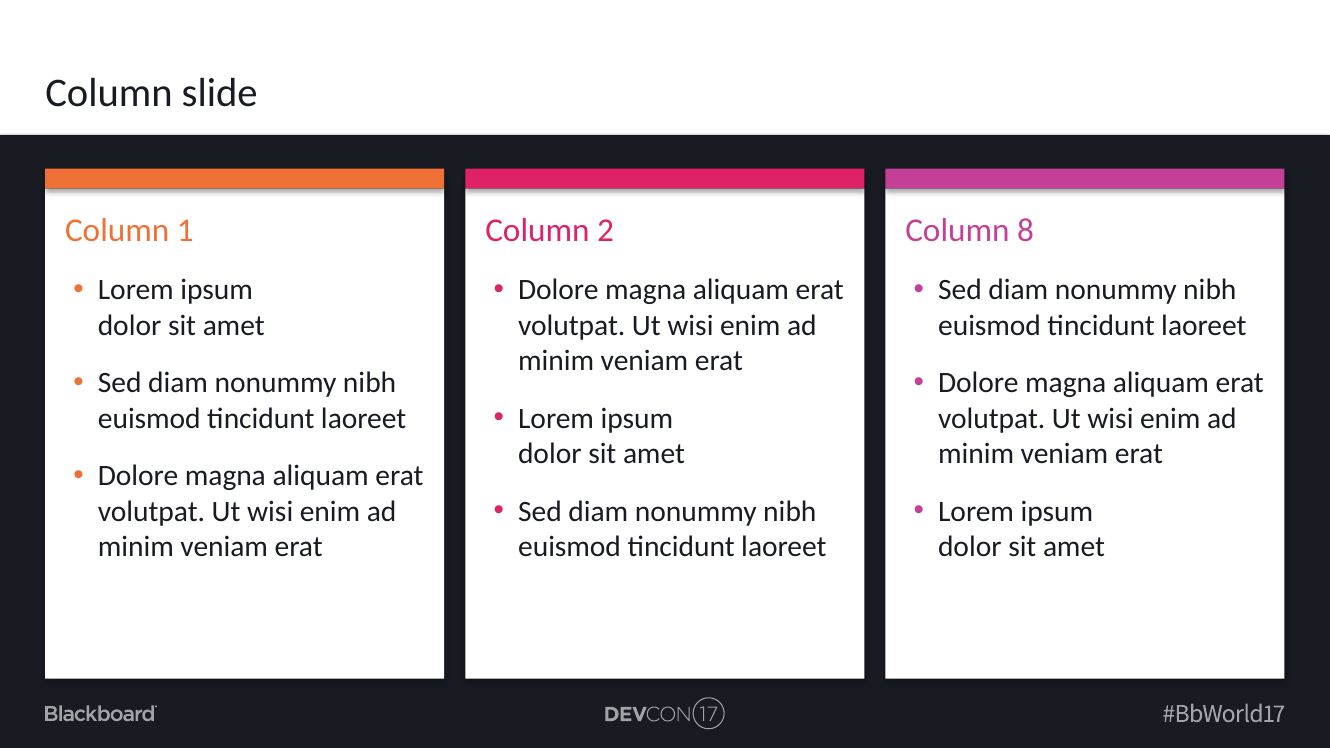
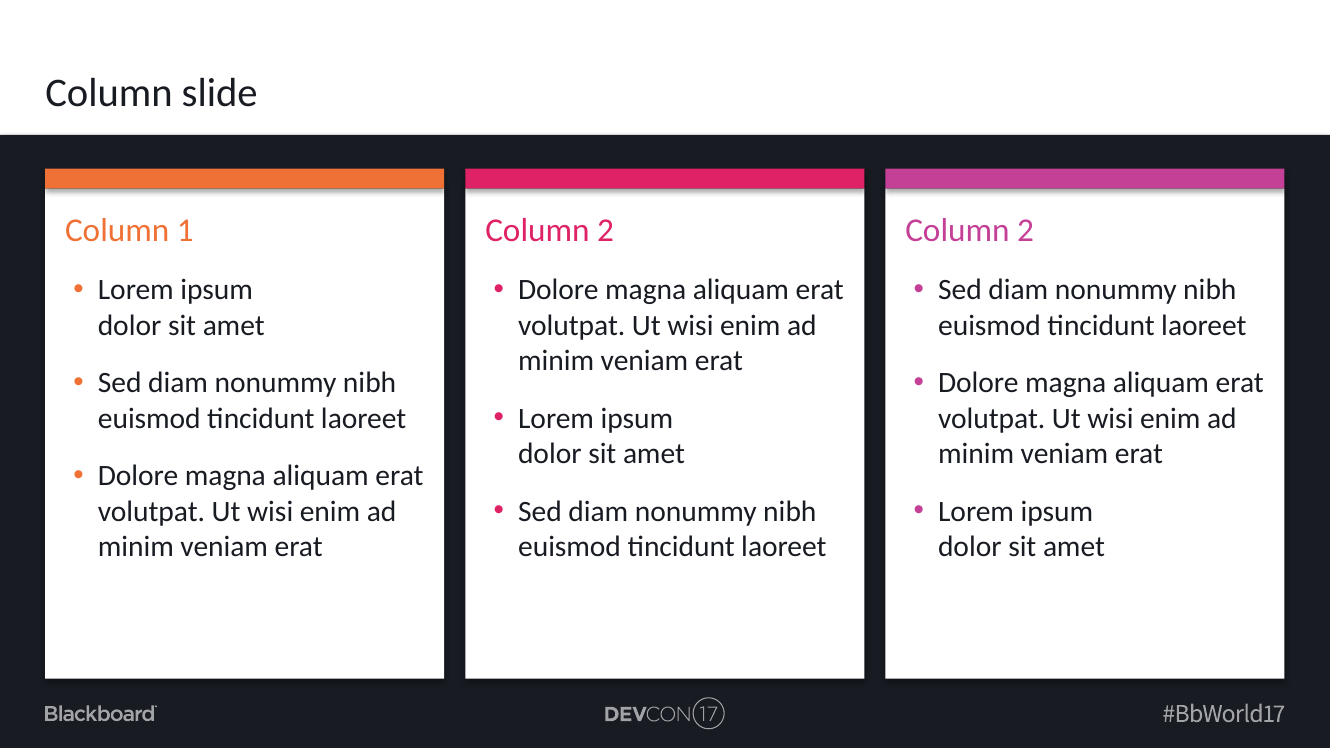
8: 8 -> 2 (1025, 231)
